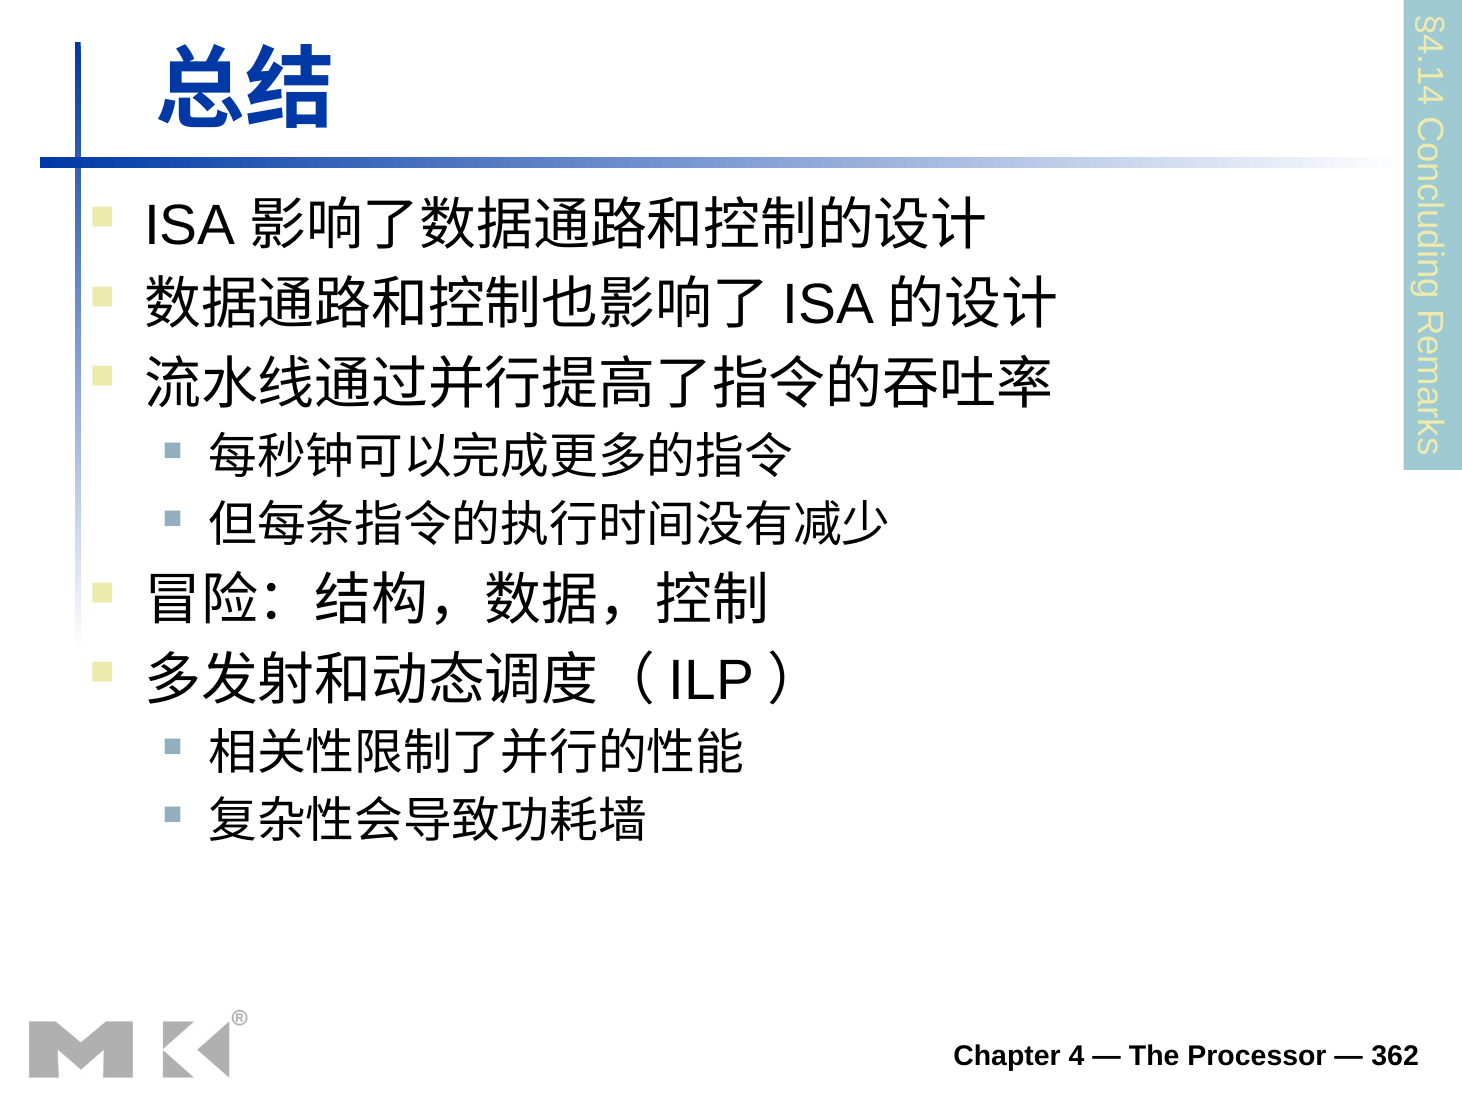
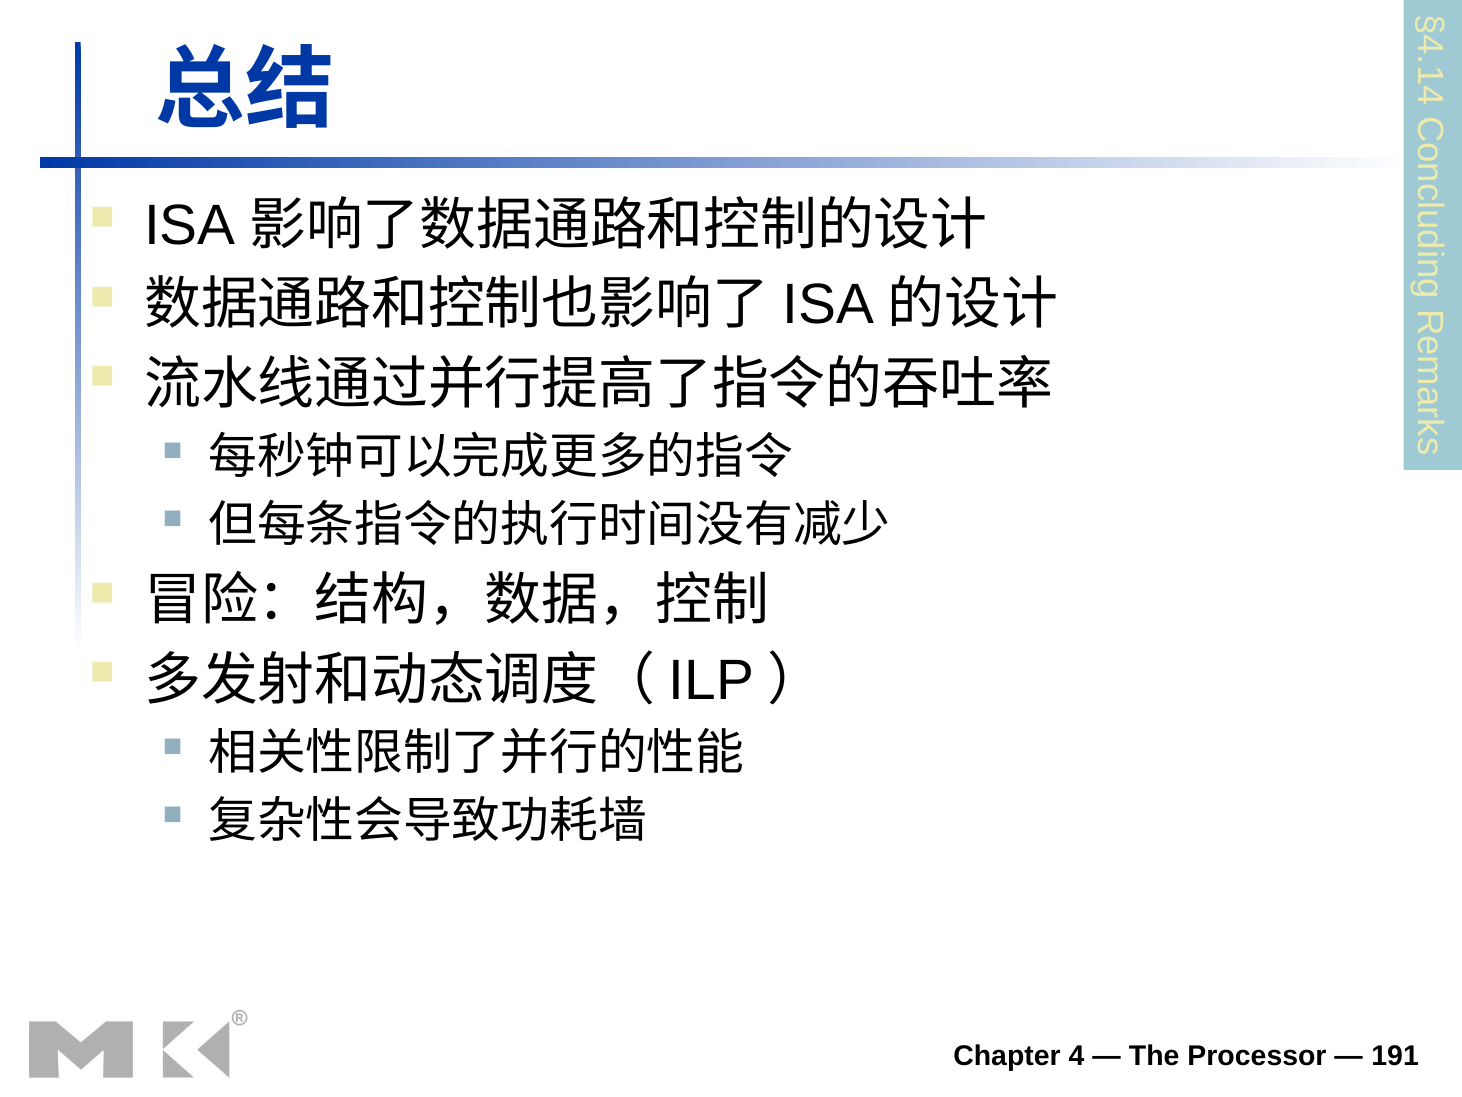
362: 362 -> 191 (1395, 1055)
